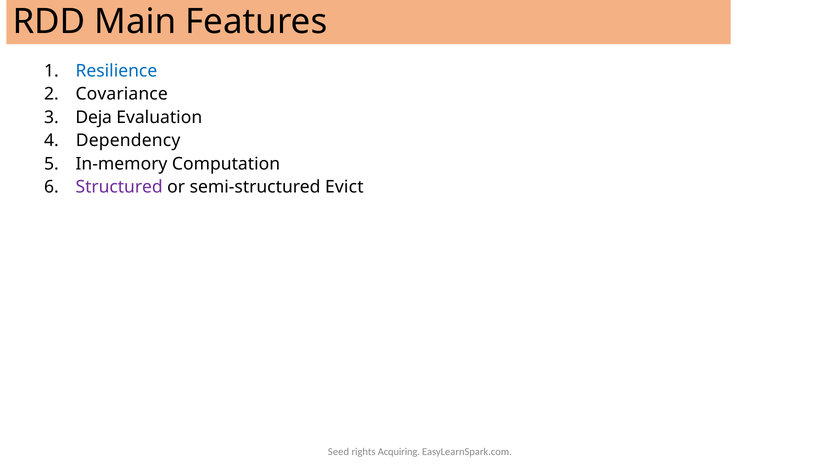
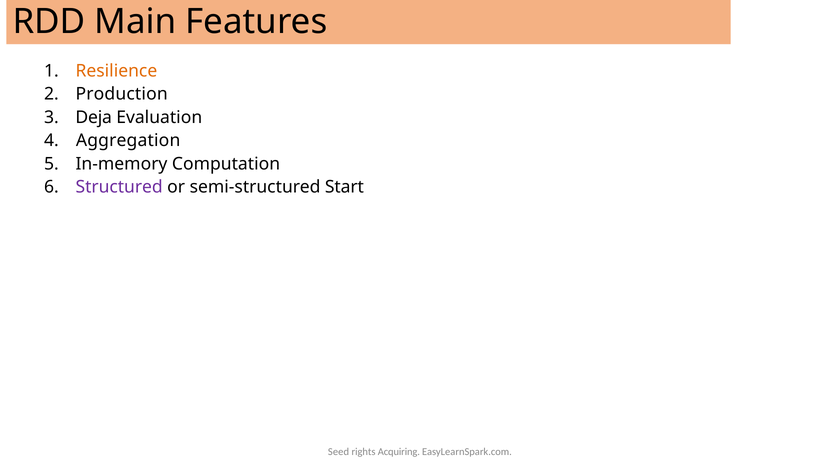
Resilience colour: blue -> orange (116, 71)
Covariance: Covariance -> Production (122, 94)
Dependency: Dependency -> Aggregation (128, 140)
Evict: Evict -> Start (344, 187)
